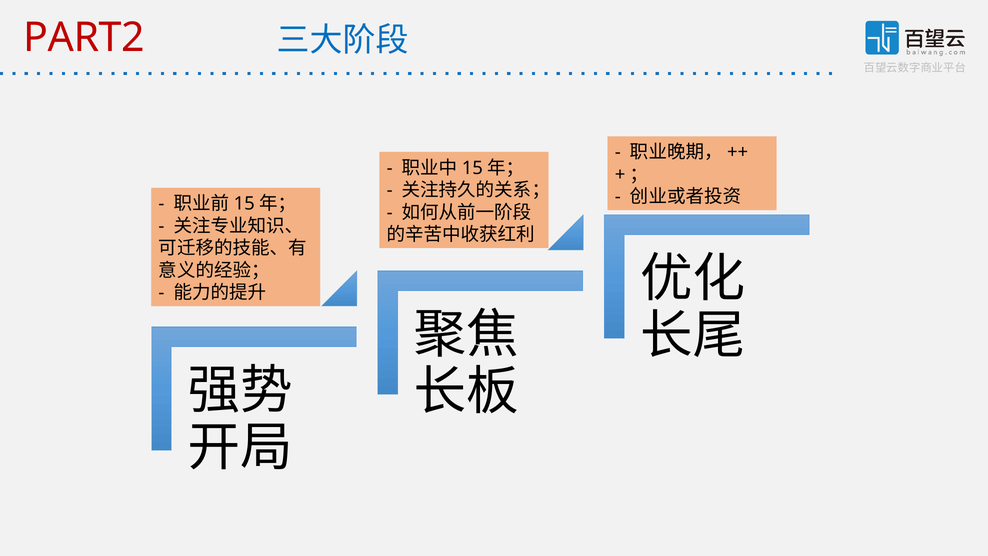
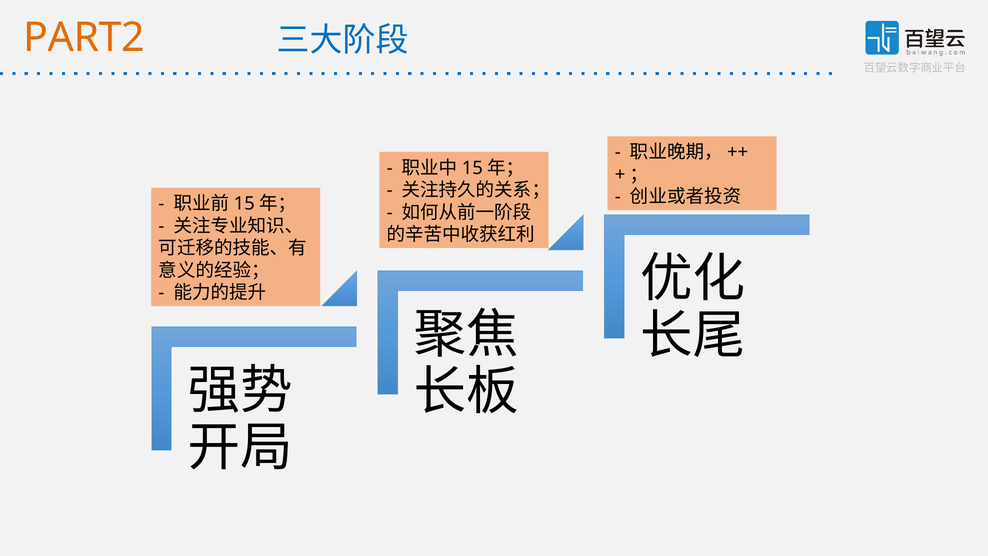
PART2 colour: red -> orange (84, 38)
